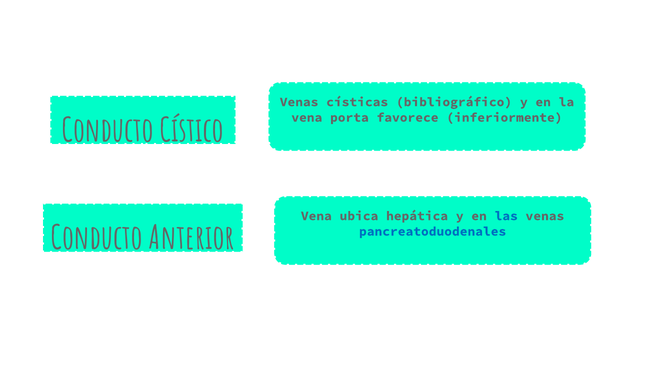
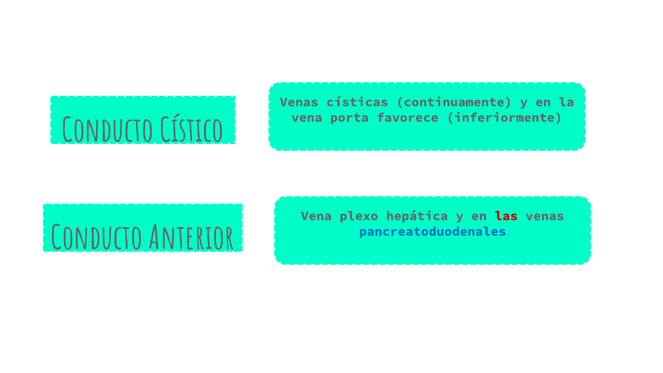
bibliográfico: bibliográfico -> continuamente (454, 102)
ubica: ubica -> plexo (359, 216)
las colour: blue -> red (506, 216)
